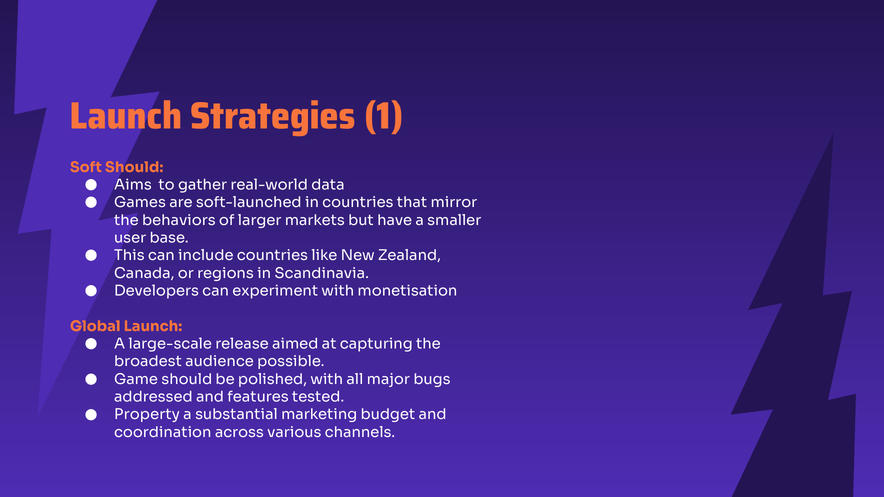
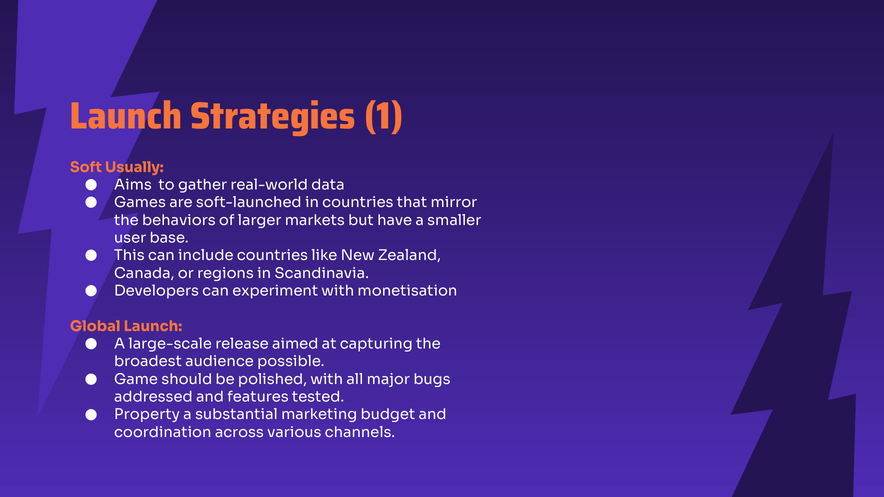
Soft Should: Should -> Usually (134, 167)
